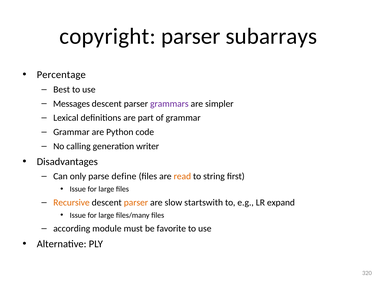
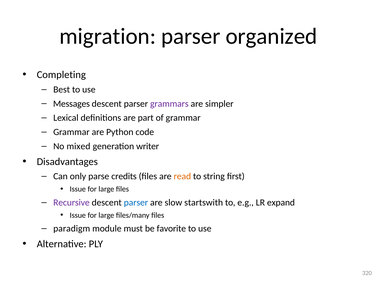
copyright: copyright -> migration (108, 36)
subarrays: subarrays -> organized (271, 36)
Percentage: Percentage -> Completing (61, 75)
calling: calling -> mixed (78, 147)
define: define -> credits (124, 177)
Recursive colour: orange -> purple (71, 203)
parser colour: orange -> blue (136, 203)
according: according -> paradigm (72, 229)
